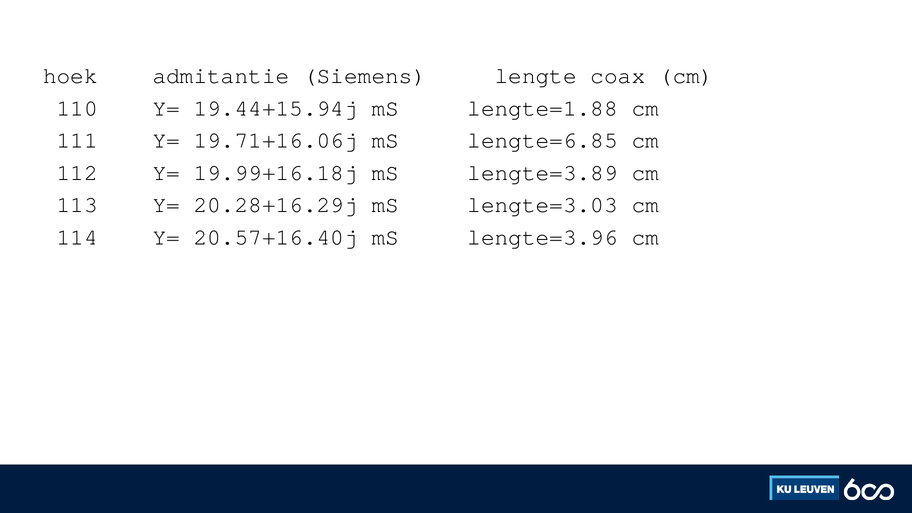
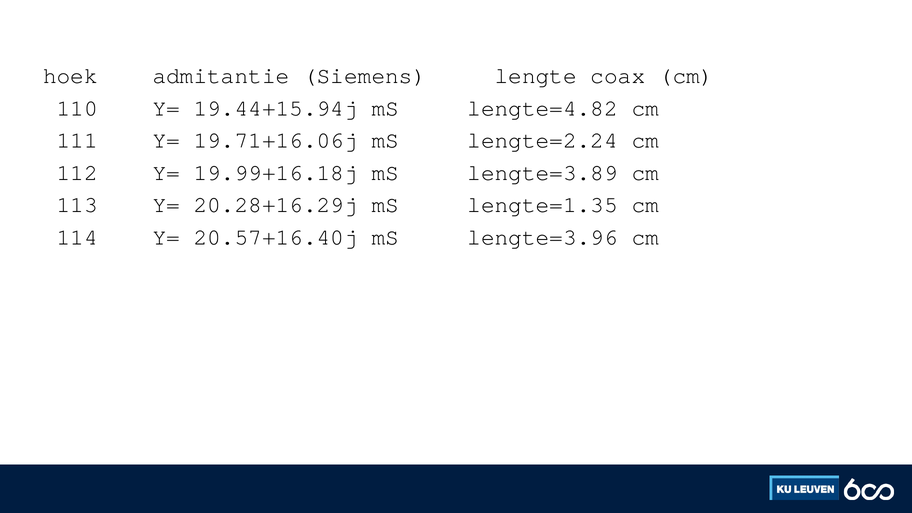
lengte=1.88: lengte=1.88 -> lengte=4.82 (543, 108)
lengte=6.85: lengte=6.85 -> lengte=2.24 (543, 140)
lengte=3.03: lengte=3.03 -> lengte=1.35 (543, 205)
